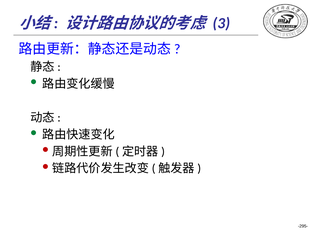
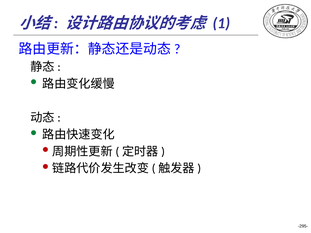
3: 3 -> 1 (221, 23)
